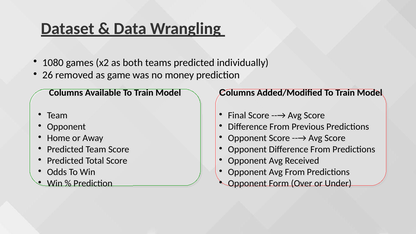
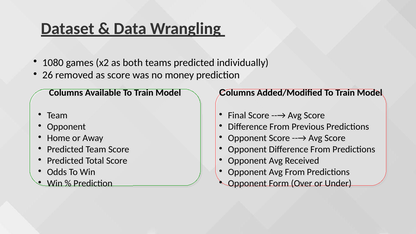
as game: game -> score (119, 75)
